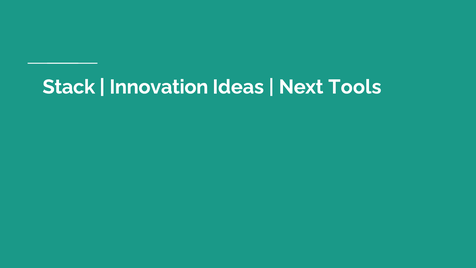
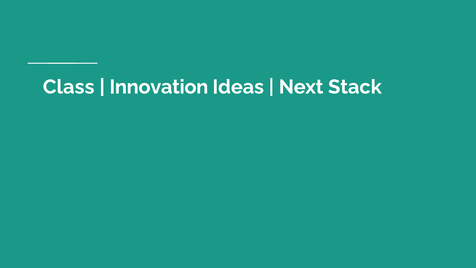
Stack: Stack -> Class (69, 87)
Tools: Tools -> Stack (355, 87)
